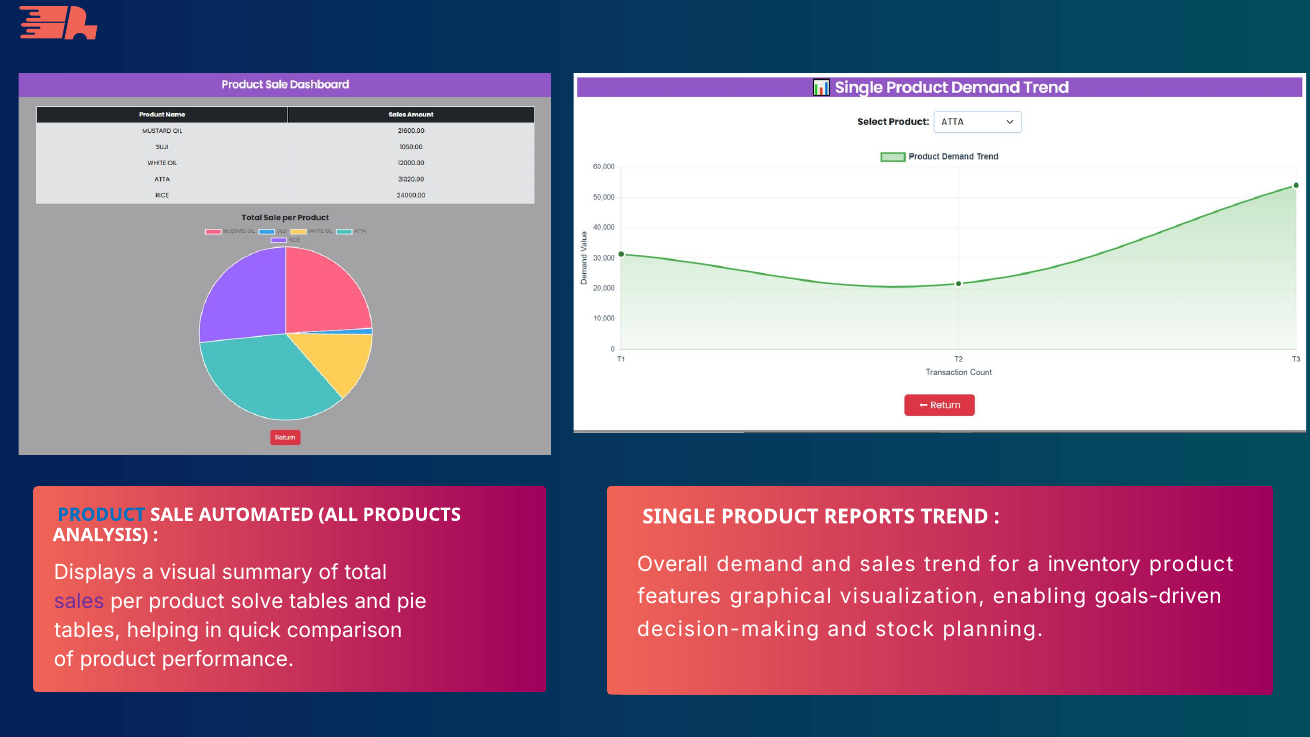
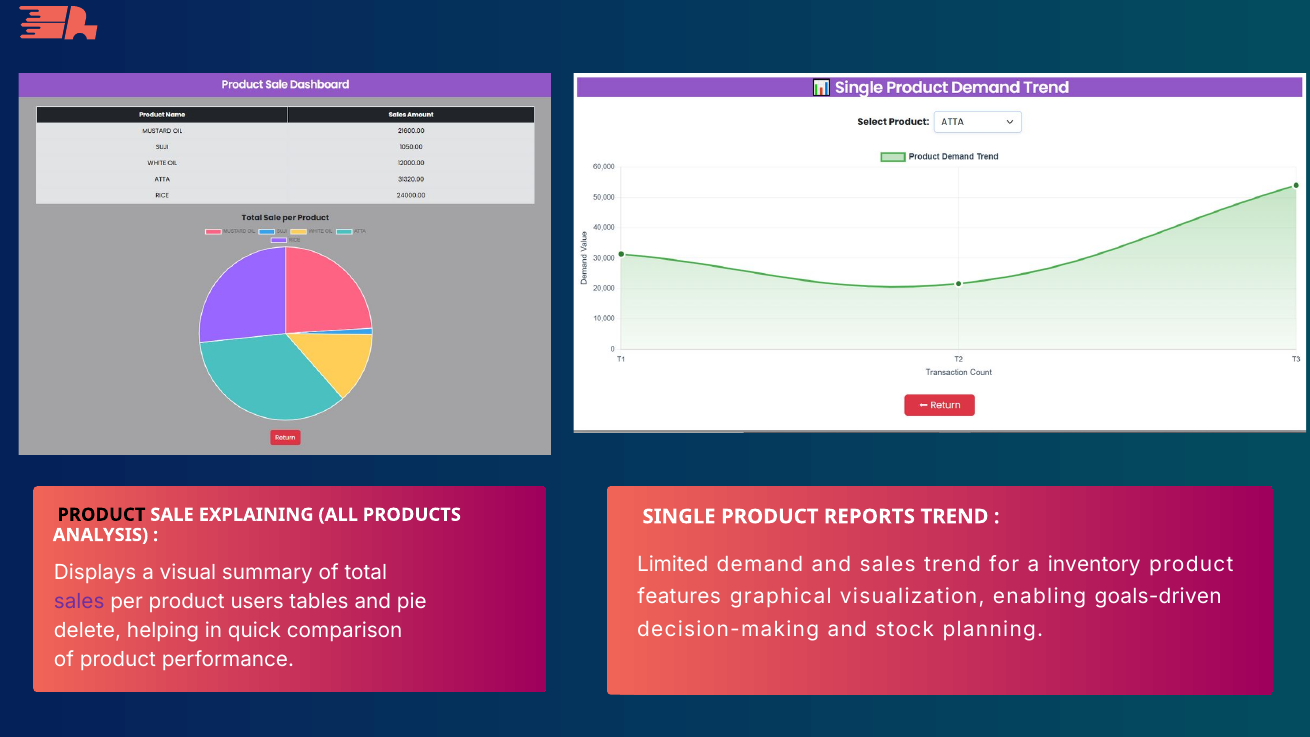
PRODUCT colour: blue -> black (101, 515)
AUTOMATED: AUTOMATED -> EXPLAINING (256, 515)
Overall: Overall -> Limited (673, 564)
solve: solve -> users (257, 601)
tables: tables -> delete (88, 630)
